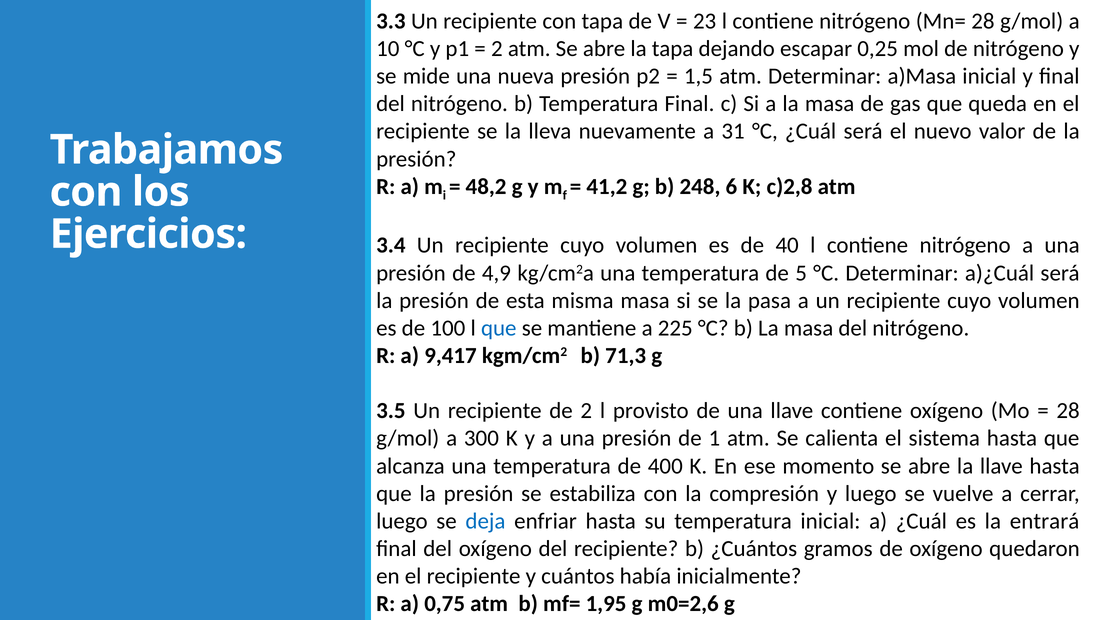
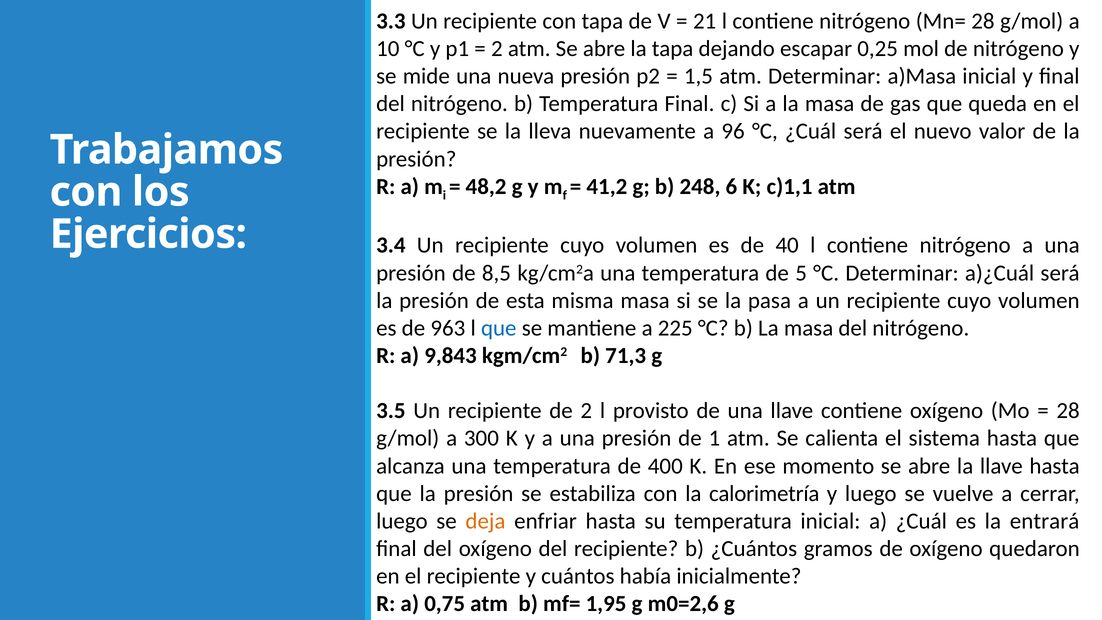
23: 23 -> 21 (705, 21)
31: 31 -> 96 (733, 131)
c)2,8: c)2,8 -> c)1,1 (790, 186)
4,9: 4,9 -> 8,5 (496, 273)
100: 100 -> 963 (448, 328)
9,417: 9,417 -> 9,843 (451, 356)
compresión: compresión -> calorimetría (764, 493)
deja colour: blue -> orange (485, 521)
